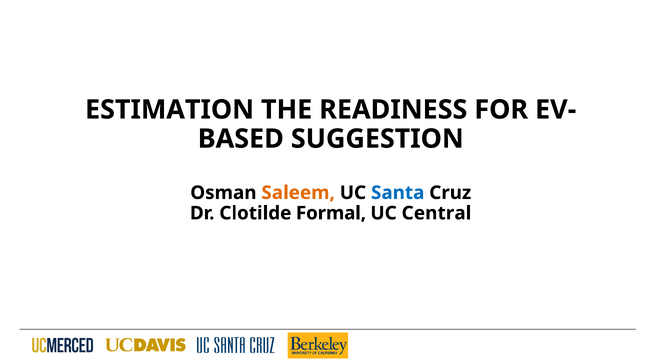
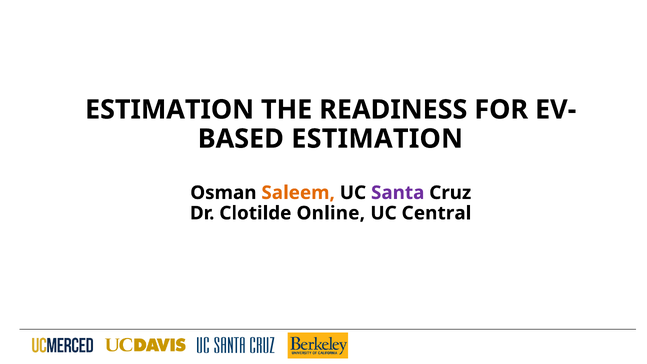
SUGGESTION: SUGGESTION -> ESTIMATION (377, 139)
Santa colour: blue -> purple (398, 193)
Formal: Formal -> Online (331, 213)
